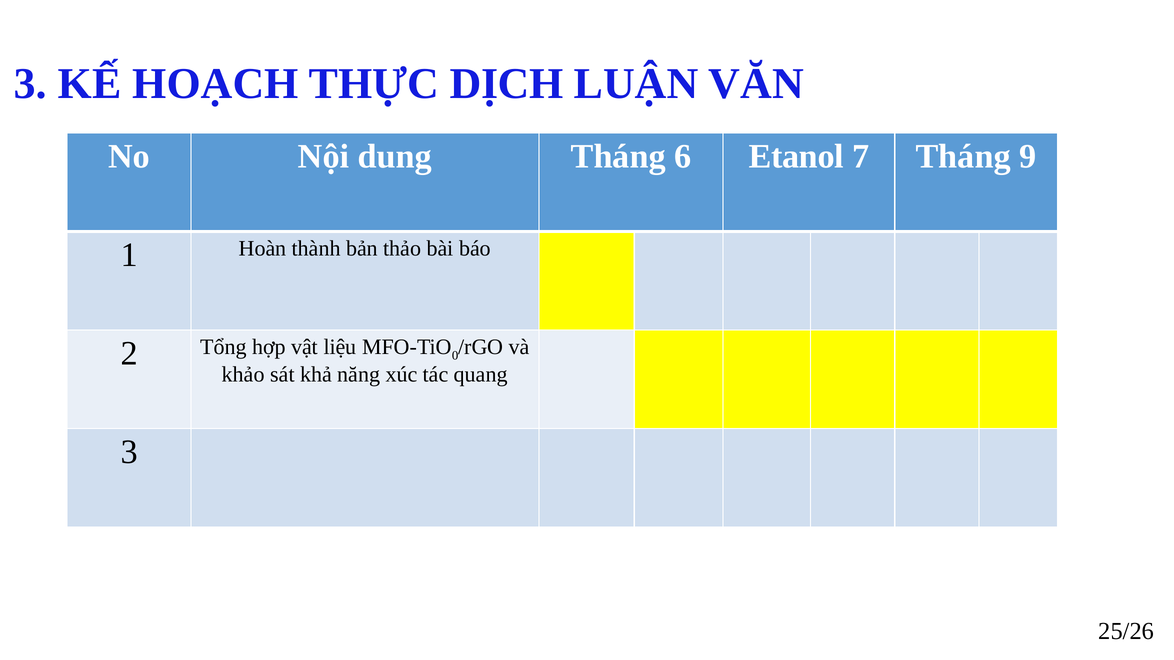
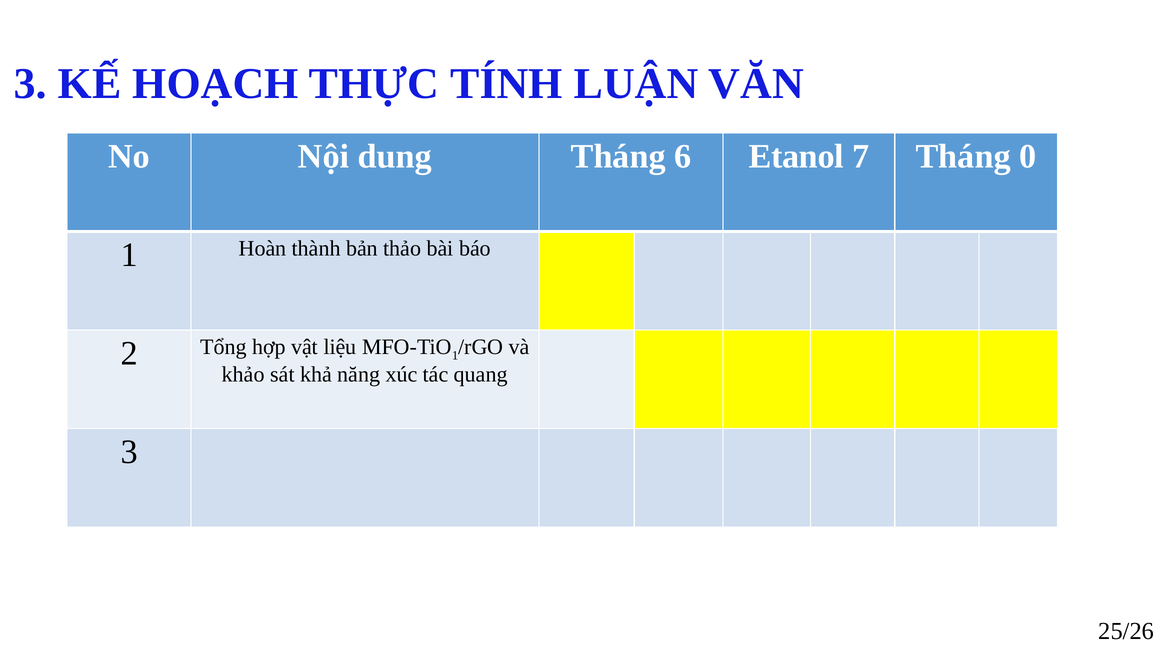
DỊCH: DỊCH -> TÍNH (506, 84)
9: 9 -> 0 (1028, 157)
0: 0 -> 1 (455, 356)
